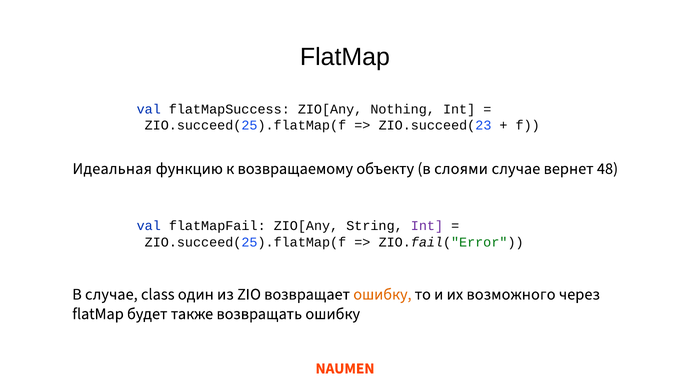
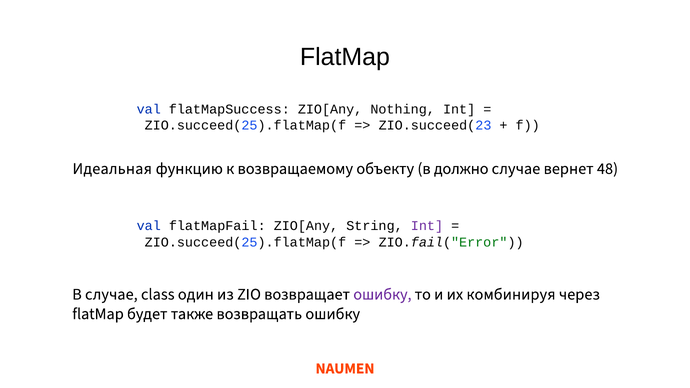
слоями: слоями -> должно (461, 169)
ошибку colour: orange -> purple (382, 294)
возможного: возможного -> комбинируя (511, 294)
